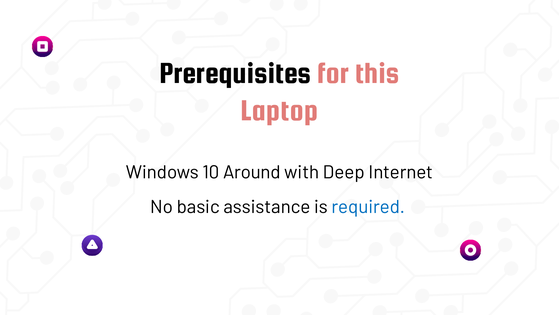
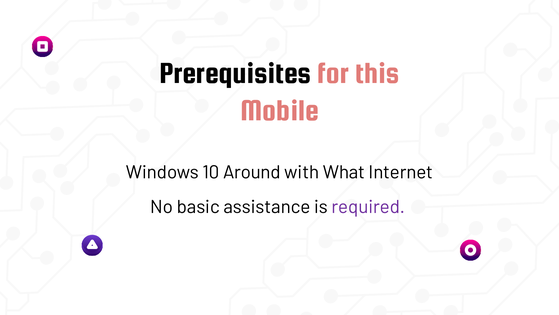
Laptop: Laptop -> Mobile (279, 110)
Deep: Deep -> What (344, 172)
required colour: blue -> purple (368, 207)
